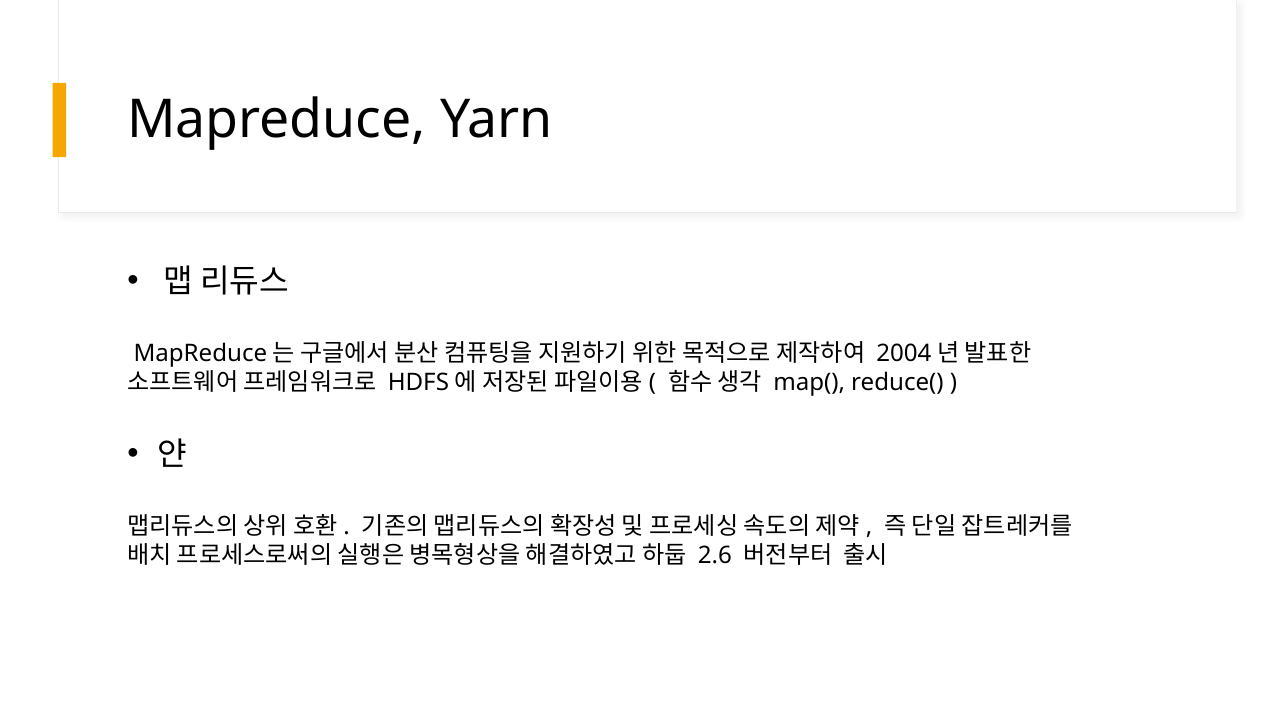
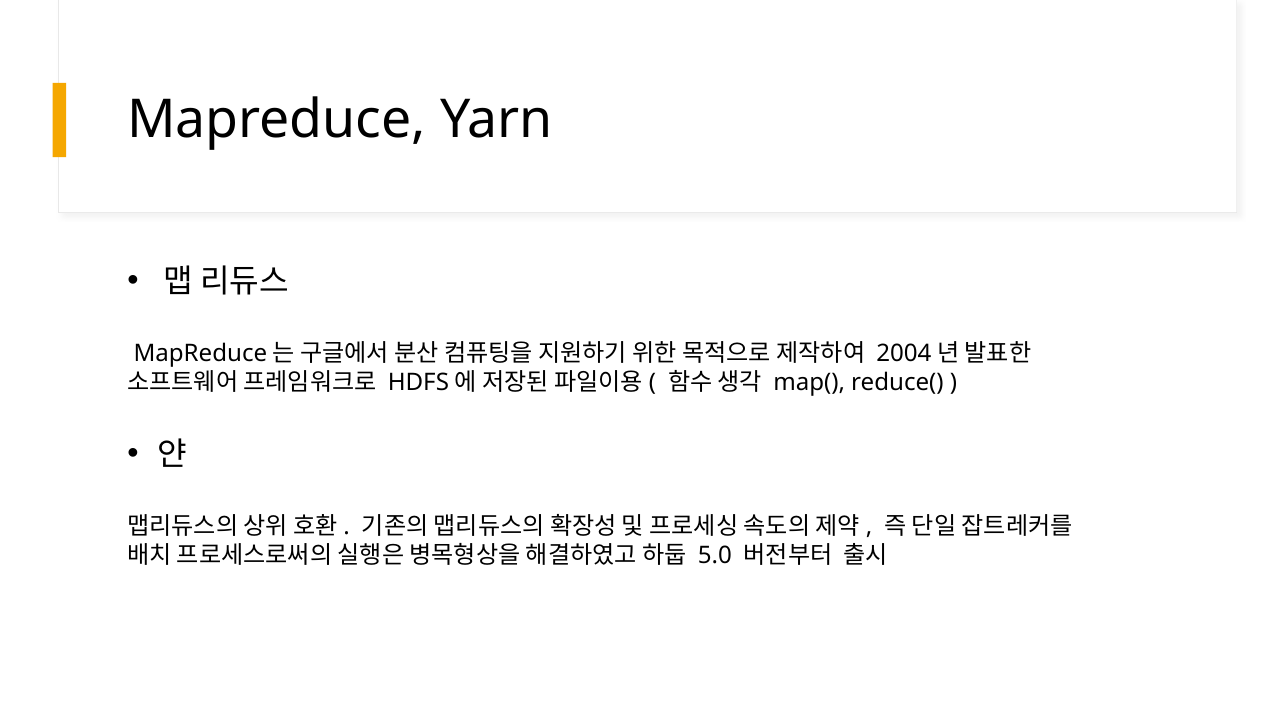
2.6: 2.6 -> 5.0 (715, 556)
